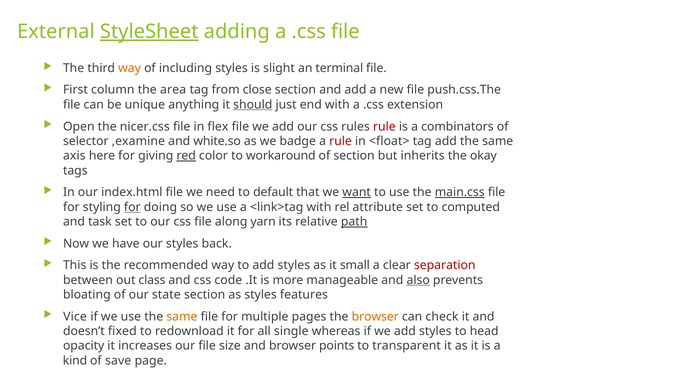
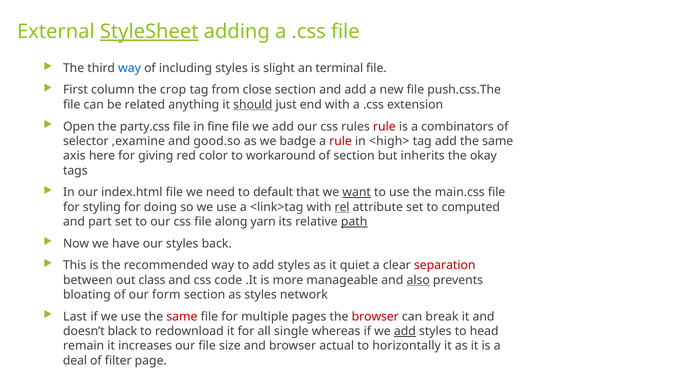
way colour: orange -> blue (130, 68)
area: area -> crop (173, 90)
unique: unique -> related (145, 105)
nicer.css: nicer.css -> party.css (145, 127)
flex: flex -> fine (218, 127)
white.so: white.so -> good.so (217, 141)
<float>: <float> -> <high> (389, 141)
red underline: present -> none (186, 156)
main.css underline: present -> none (460, 193)
for underline: present -> none (132, 207)
rel underline: none -> present (342, 207)
task: task -> part (100, 222)
small: small -> quiet (355, 266)
state: state -> form (166, 295)
features: features -> network (304, 295)
Vice: Vice -> Last (75, 317)
same colour: orange -> red (182, 317)
browser colour: orange -> red (375, 317)
check: check -> break (442, 317)
fixed: fixed -> black (122, 332)
add underline: none -> present (405, 332)
opacity: opacity -> remain (84, 346)
points: points -> actual (337, 346)
transparent: transparent -> horizontally (407, 346)
kind: kind -> deal (75, 361)
save: save -> filter (118, 361)
